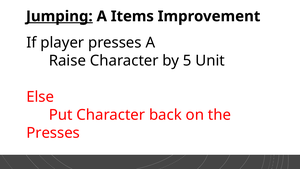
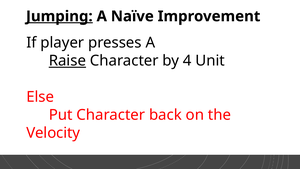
Items: Items -> Naïve (132, 16)
Raise underline: none -> present (67, 61)
5: 5 -> 4 (187, 61)
Presses: Presses -> Velocity (53, 133)
